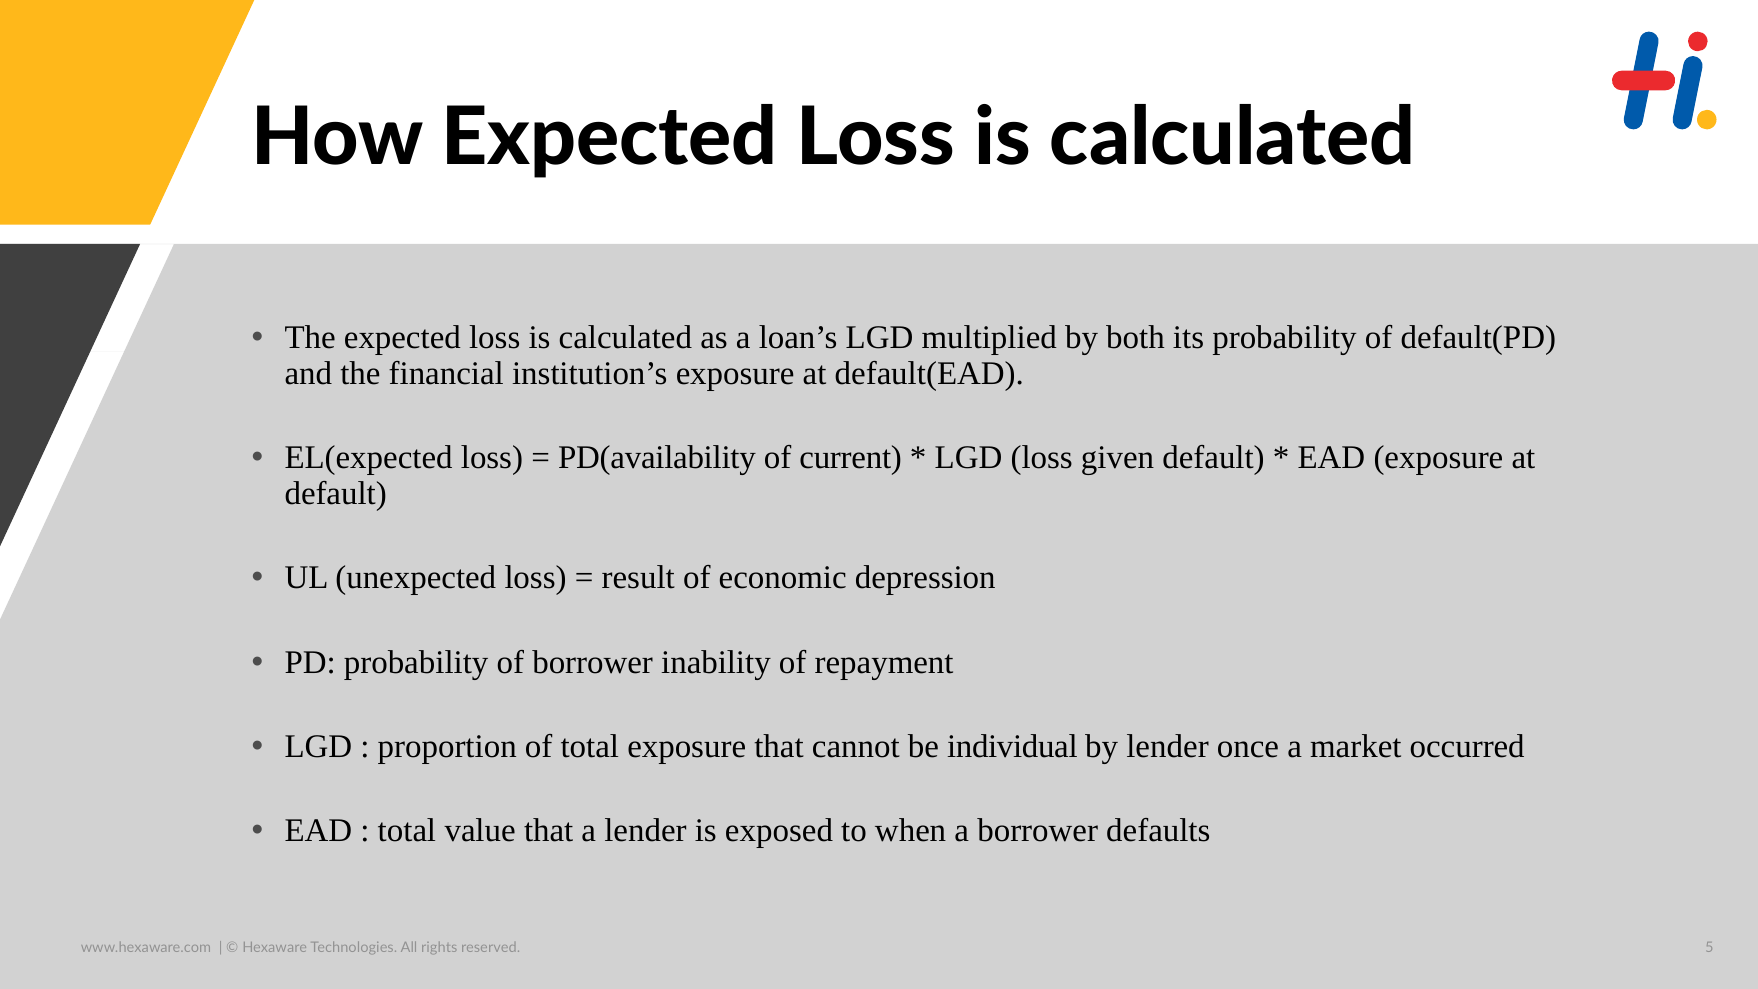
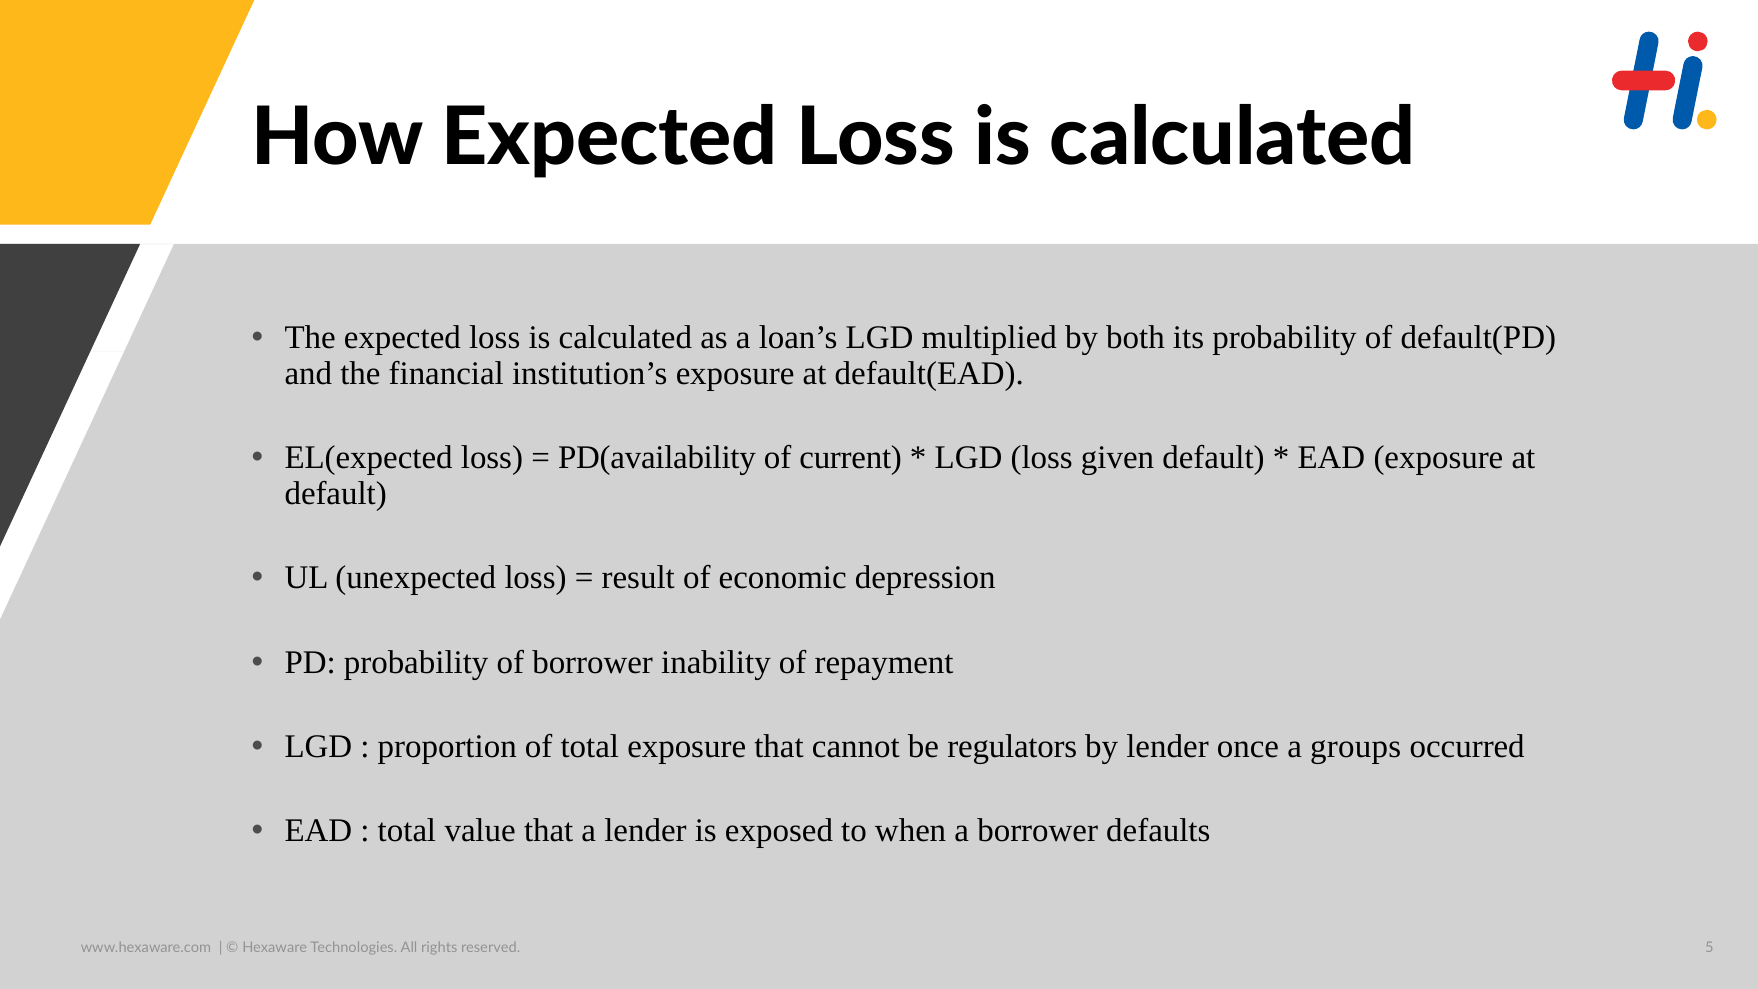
individual: individual -> regulators (1012, 747)
market: market -> groups (1356, 747)
